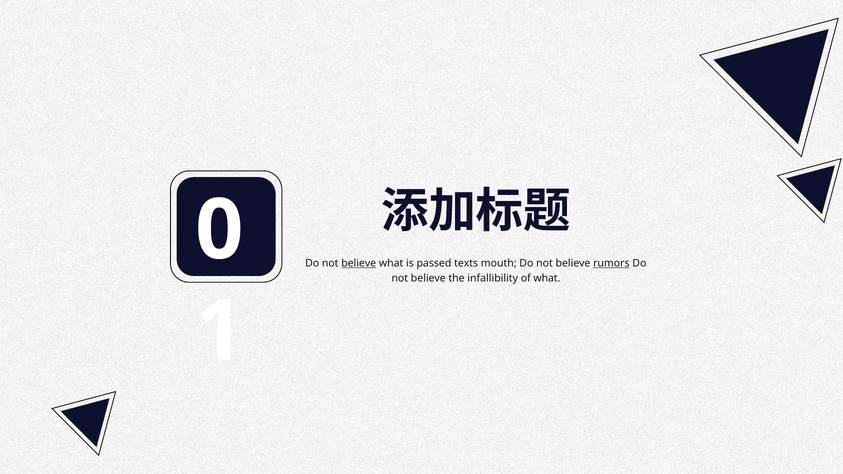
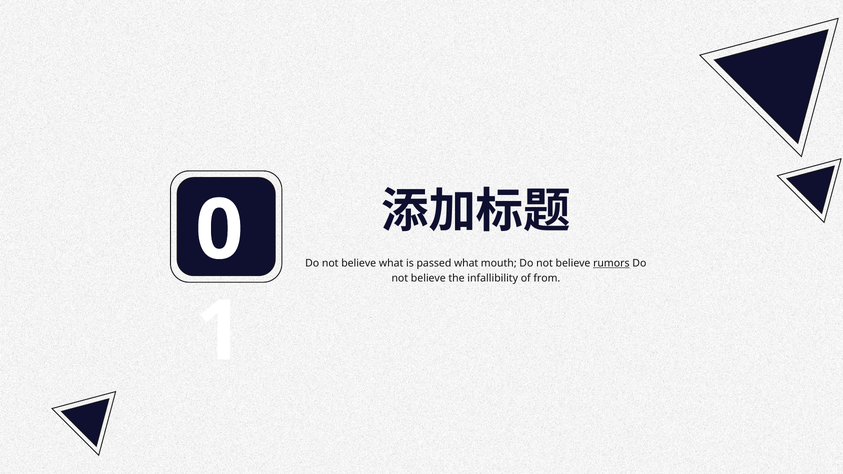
believe underline: present -> none (359, 263)
passed texts: texts -> what (466, 263)
of what: what -> from (547, 279)
